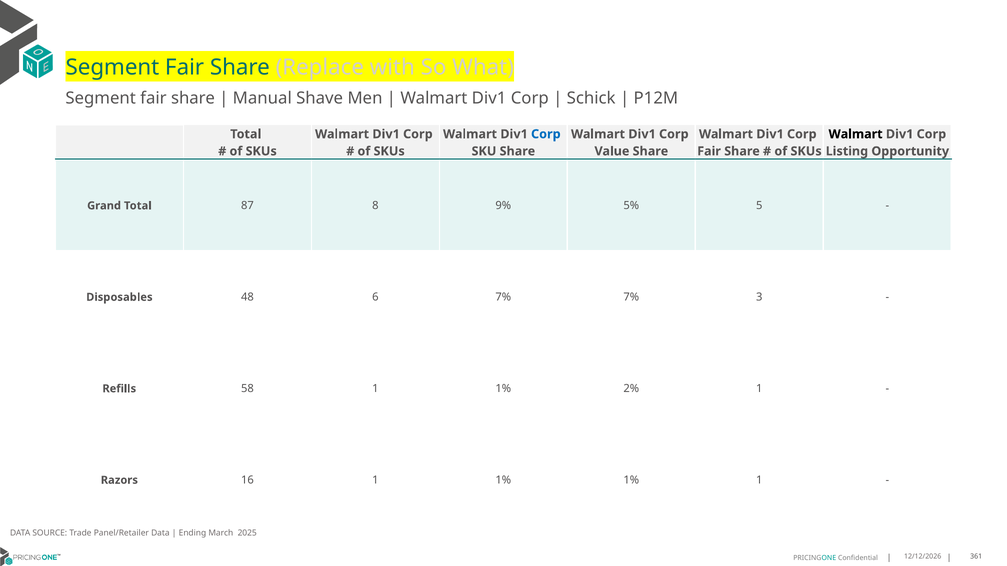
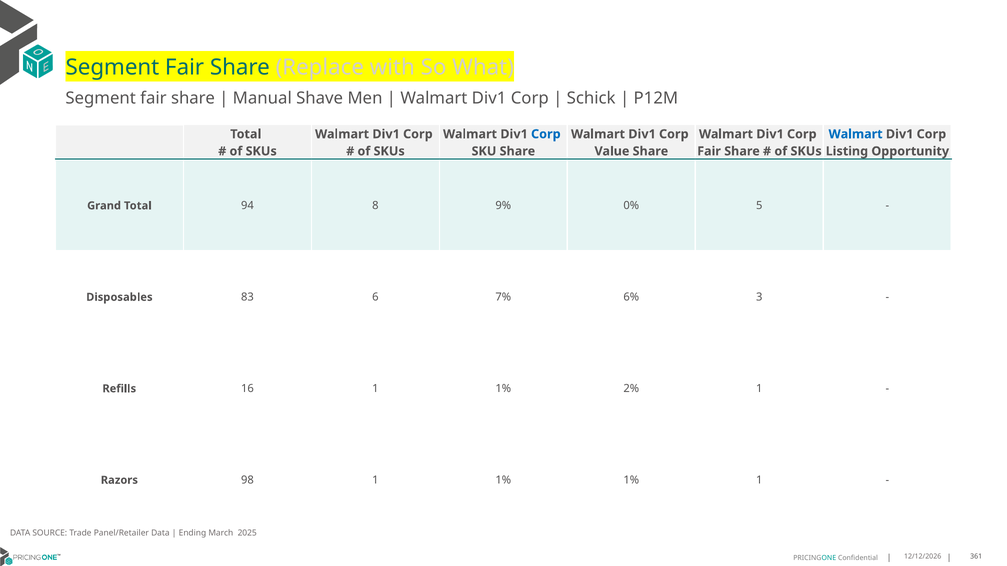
Walmart colour: black -> blue (856, 134)
87: 87 -> 94 (247, 206)
5%: 5% -> 0% (631, 206)
48: 48 -> 83 (247, 297)
7% 7%: 7% -> 6% (631, 297)
58: 58 -> 16 (247, 389)
16: 16 -> 98 (247, 480)
